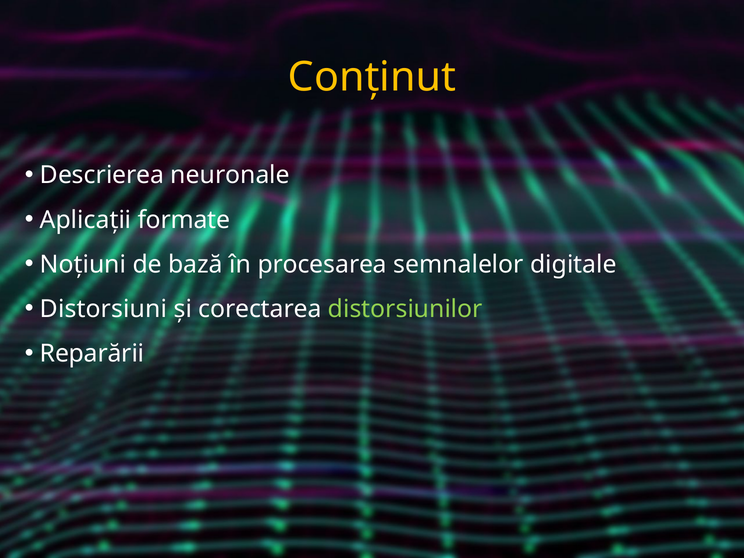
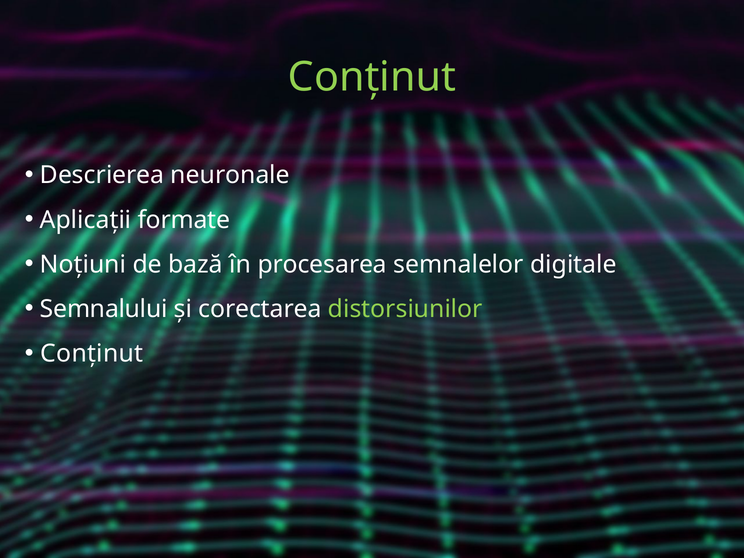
Conţinut colour: yellow -> light green (372, 77)
Distorsiuni: Distorsiuni -> Semnalului (104, 309)
Reparării: Reparării -> Conţinut (92, 354)
